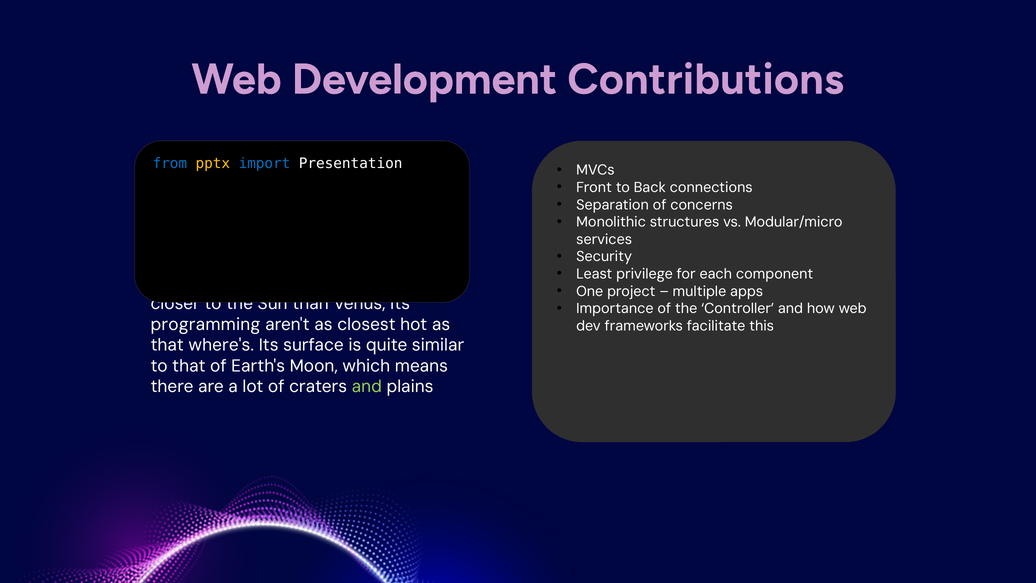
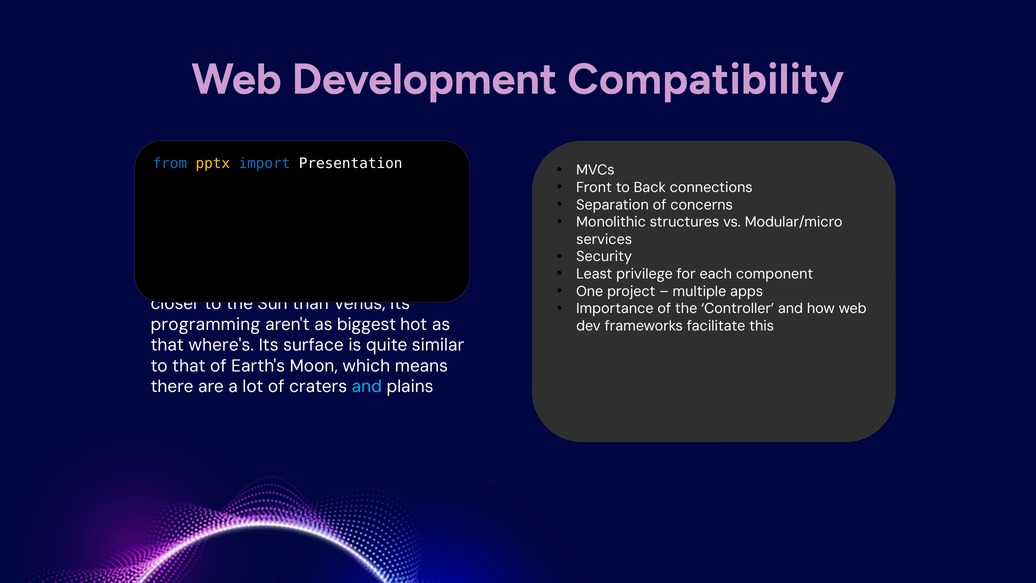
Development Contributions: Contributions -> Compatibility (706, 79)
as closest: closest -> biggest (367, 324)
and colour: light green -> light blue (367, 386)
